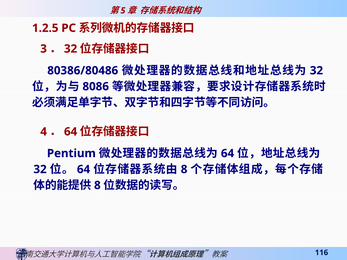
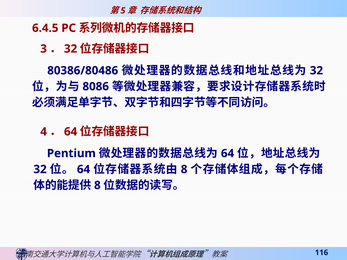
1.2.5: 1.2.5 -> 6.4.5 (45, 28)
